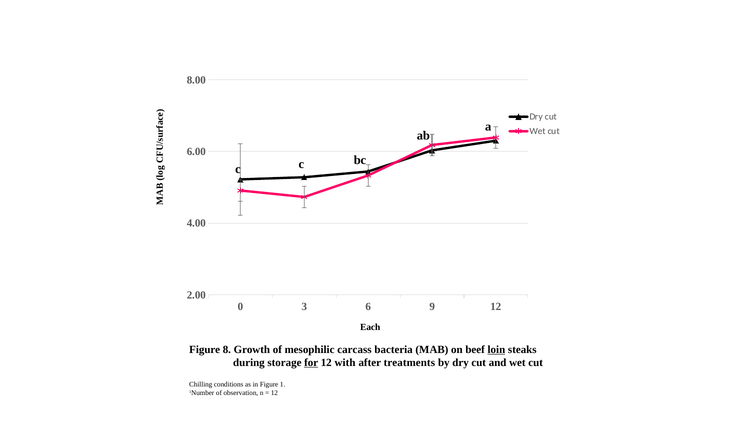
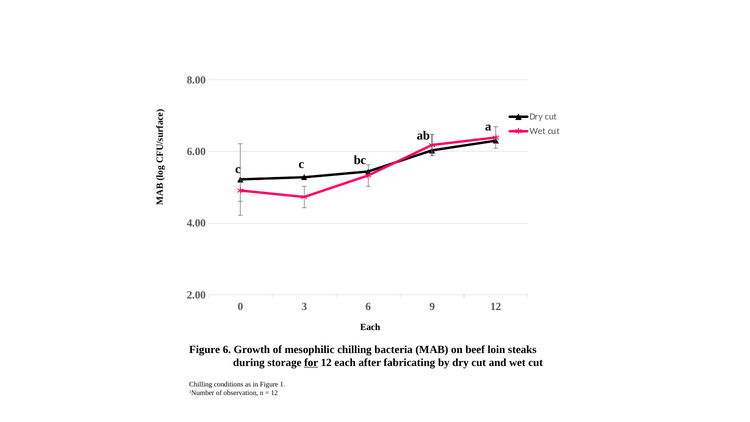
Figure 8: 8 -> 6 (227, 349)
mesophilic carcass: carcass -> chilling (354, 349)
loin underline: present -> none (496, 349)
12 with: with -> each (345, 362)
treatments: treatments -> fabricating (409, 362)
